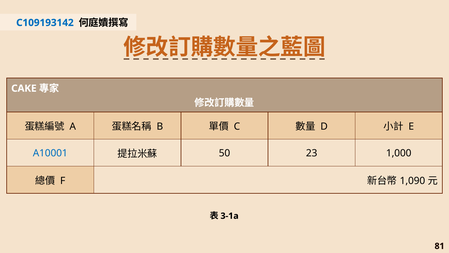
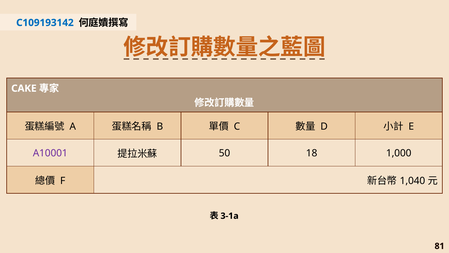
A10001 colour: blue -> purple (50, 153)
23: 23 -> 18 (312, 153)
1,090: 1,090 -> 1,040 (412, 180)
